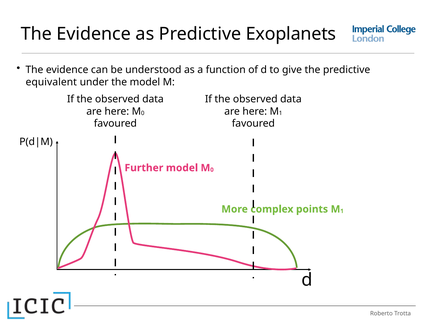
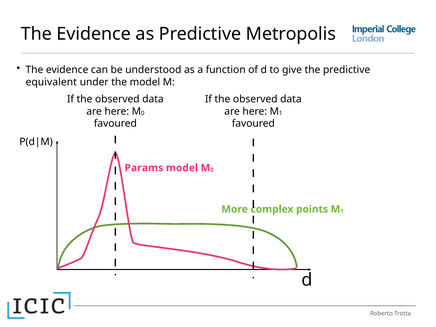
Exoplanets: Exoplanets -> Metropolis (291, 34)
Further: Further -> Params (144, 168)
